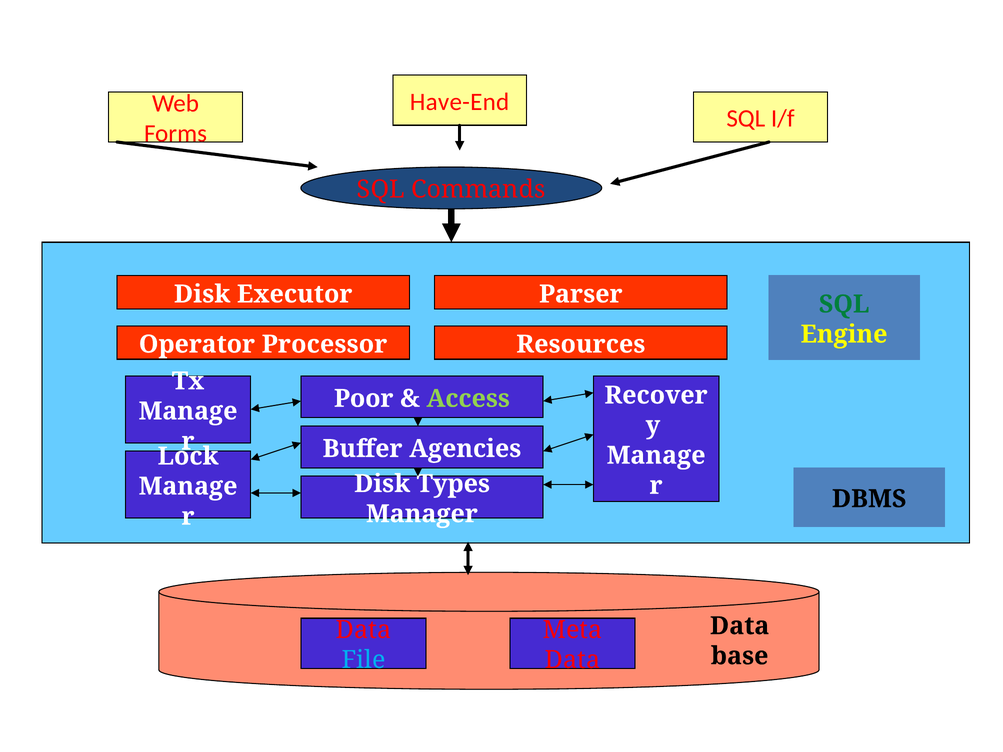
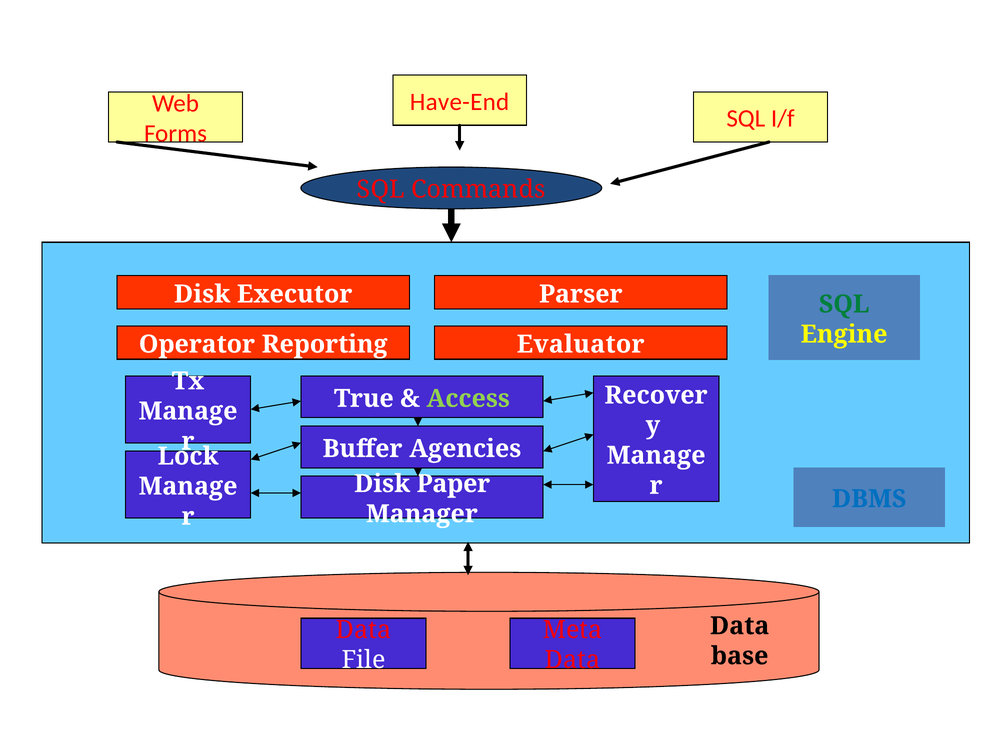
Processor: Processor -> Reporting (325, 344)
Resources: Resources -> Evaluator (581, 344)
Poor: Poor -> True (364, 399)
Types: Types -> Paper (453, 484)
DBMS colour: black -> blue (869, 499)
File colour: light blue -> white (364, 660)
